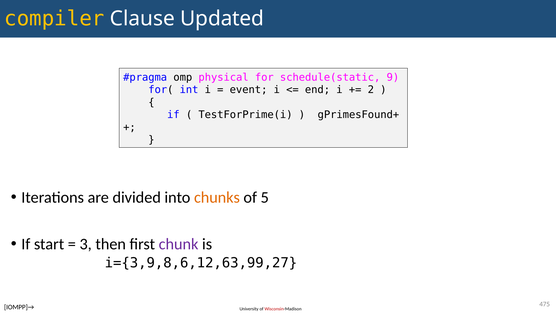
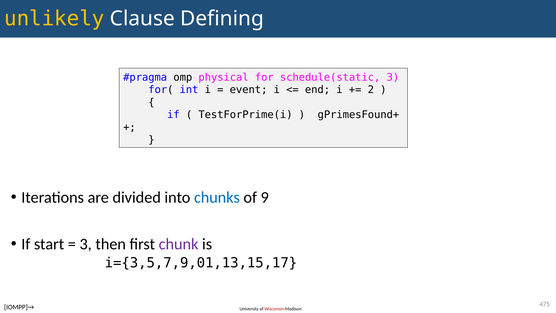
compiler: compiler -> unlikely (54, 19)
Updated: Updated -> Defining (222, 19)
schedule(static 9: 9 -> 3 (393, 77)
chunks colour: orange -> blue (217, 197)
5: 5 -> 9 (265, 197)
i={3,9,8,6,12,63,99,27: i={3,9,8,6,12,63,99,27 -> i={3,5,7,9,01,13,15,17 (201, 263)
